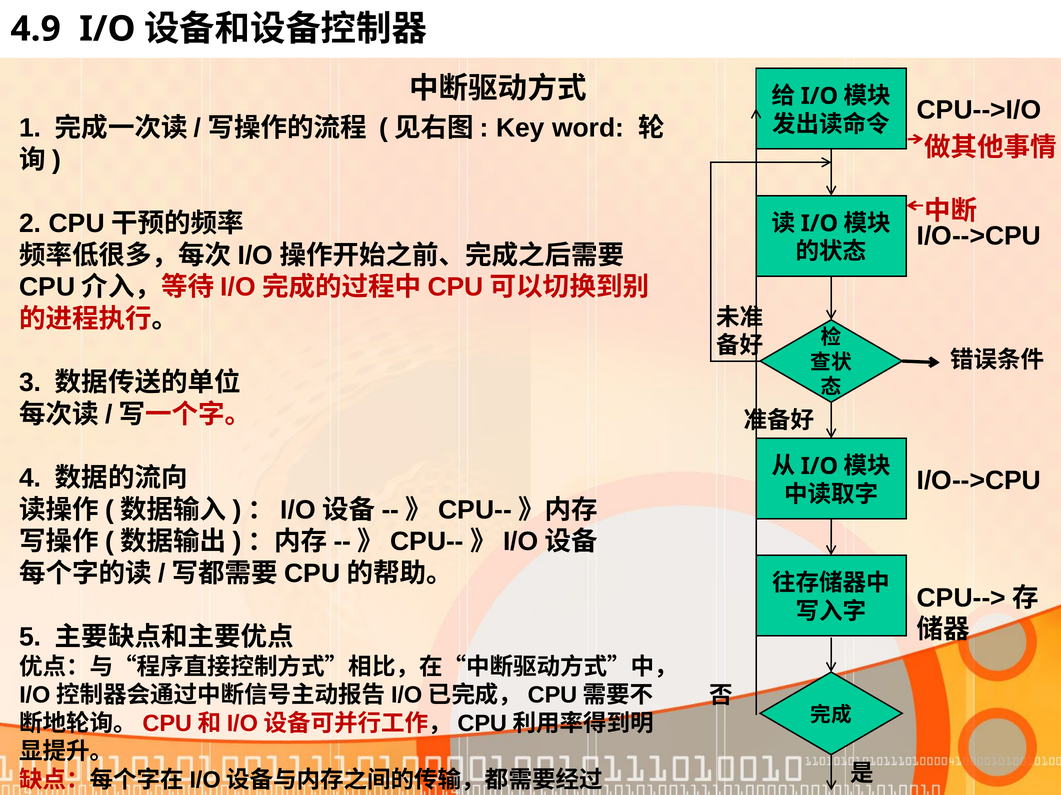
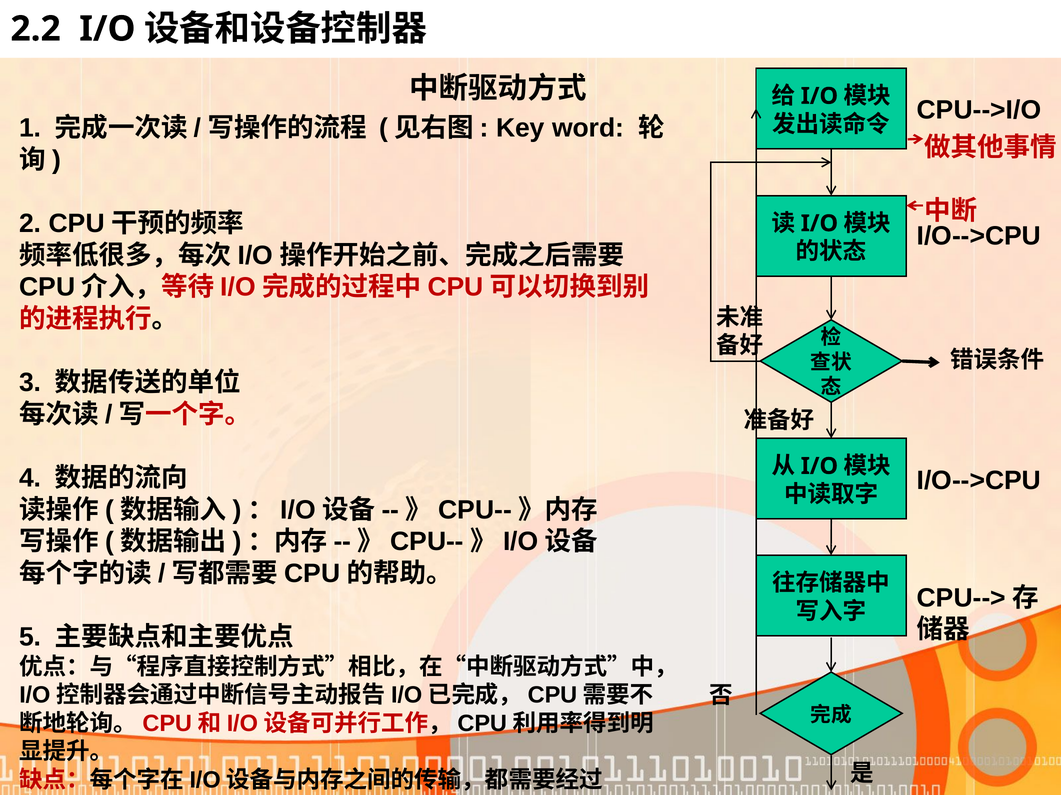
4.9: 4.9 -> 2.2 (36, 29)
